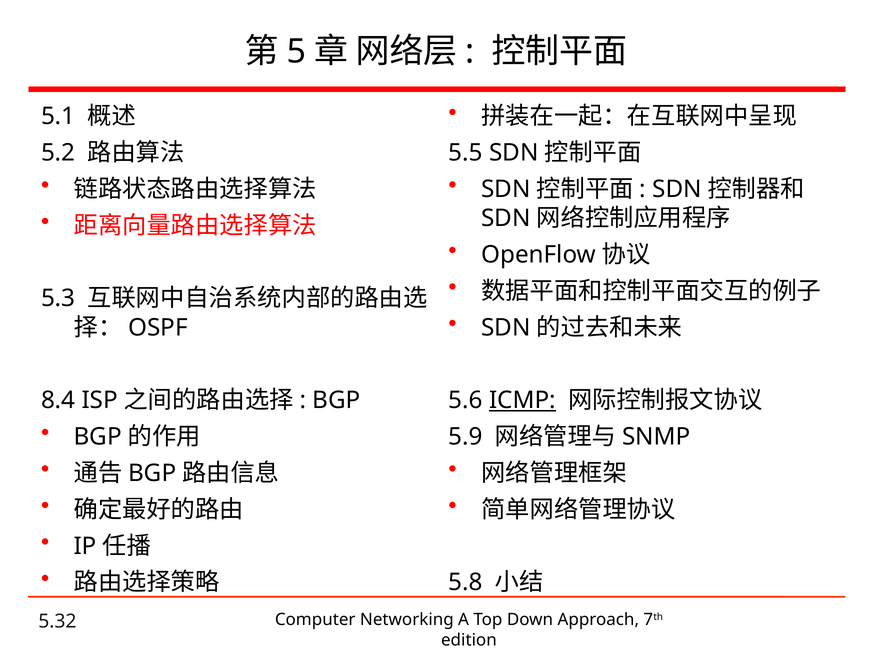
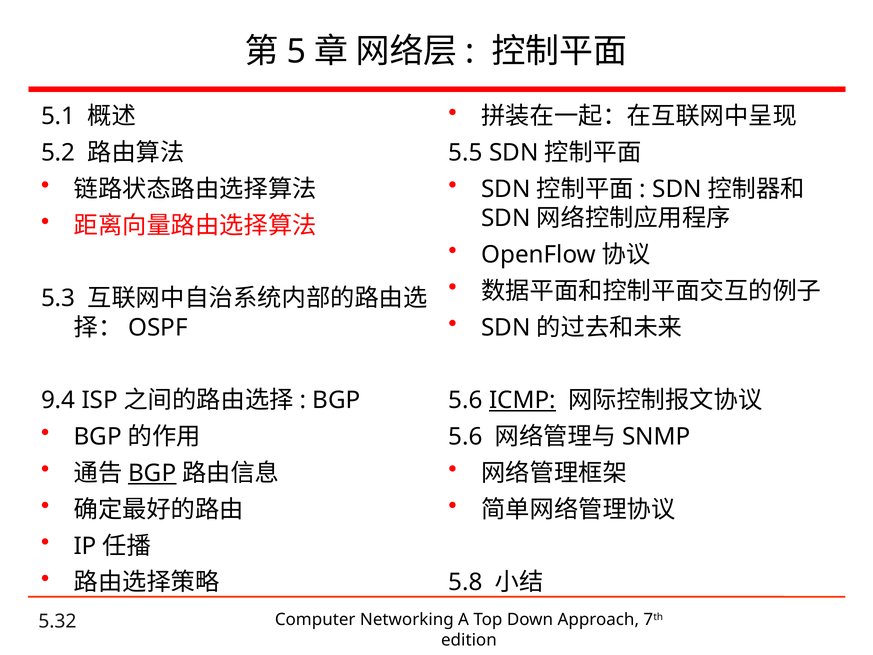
8.4: 8.4 -> 9.4 (58, 400)
5.9: 5.9 -> 5.6 (466, 437)
BGP underline: none -> present (152, 473)
